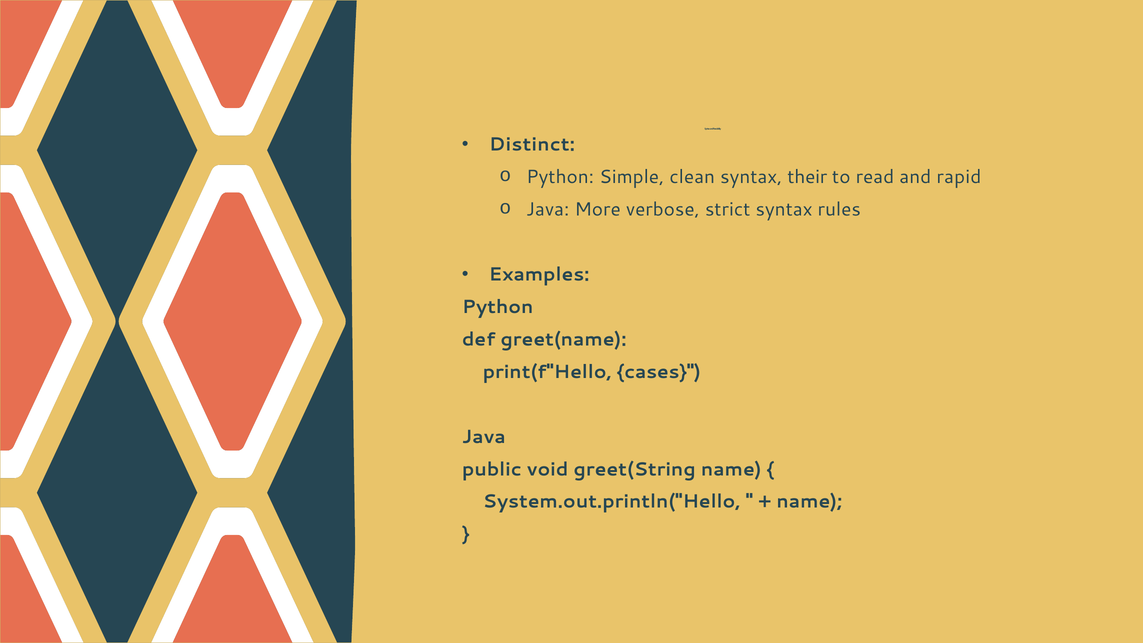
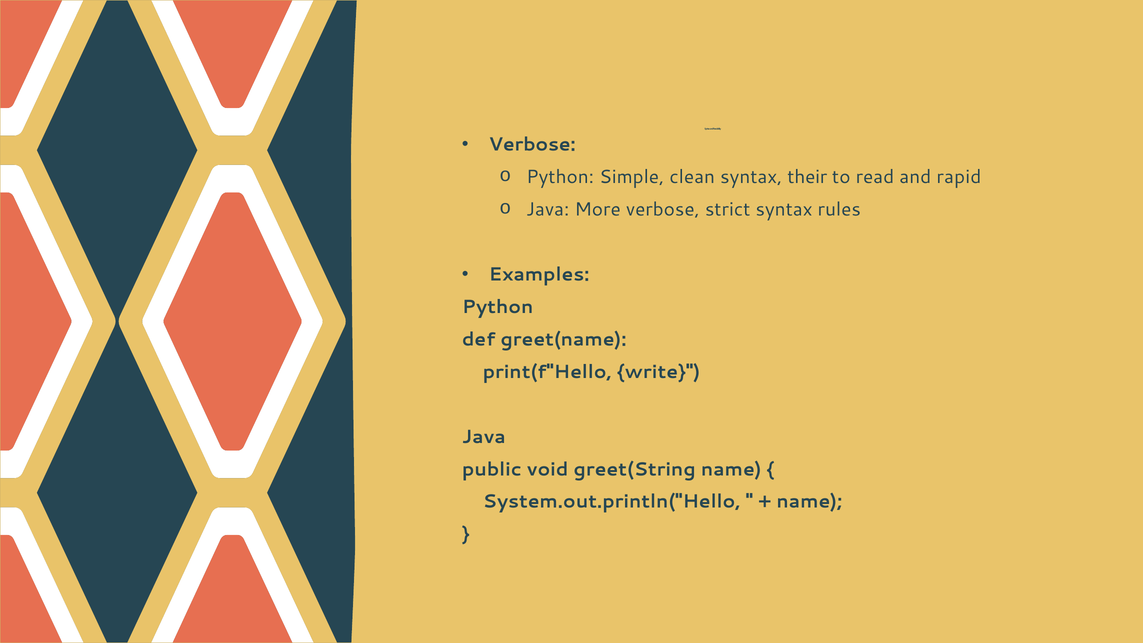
Distinct: Distinct -> Verbose (532, 145)
cases: cases -> write (659, 372)
